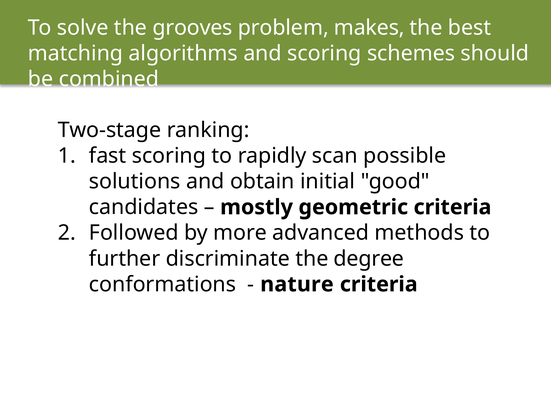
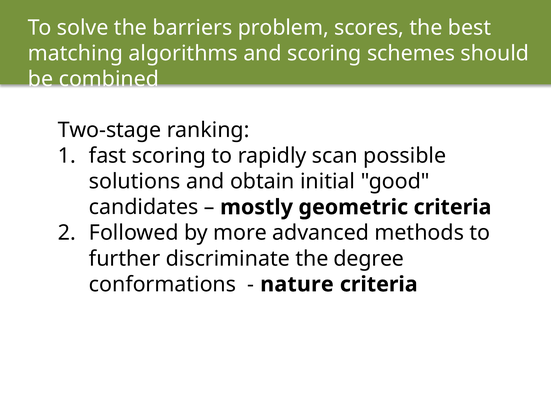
grooves: grooves -> barriers (192, 28)
makes: makes -> scores (369, 28)
